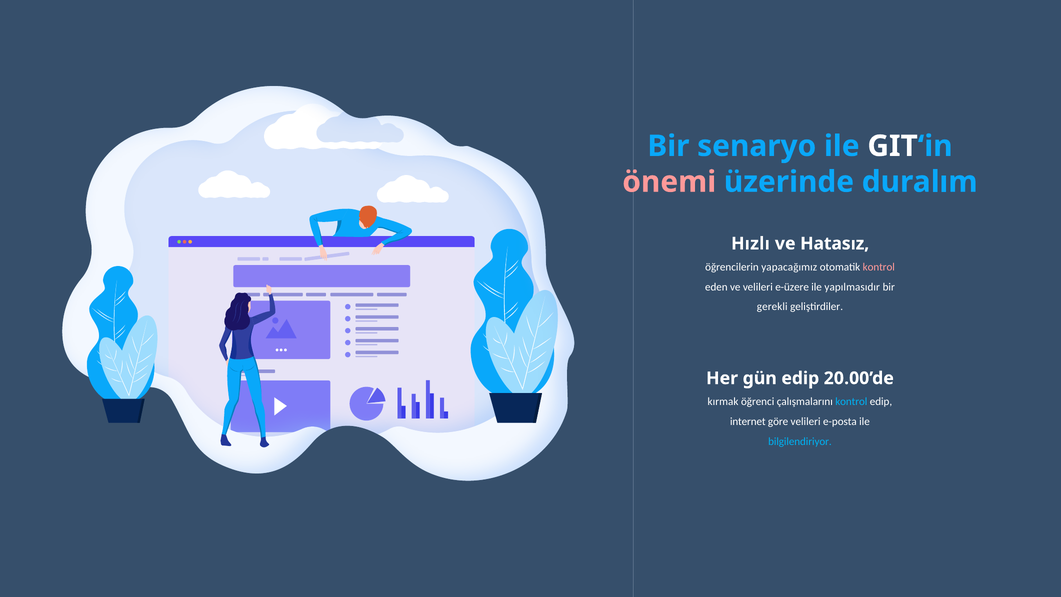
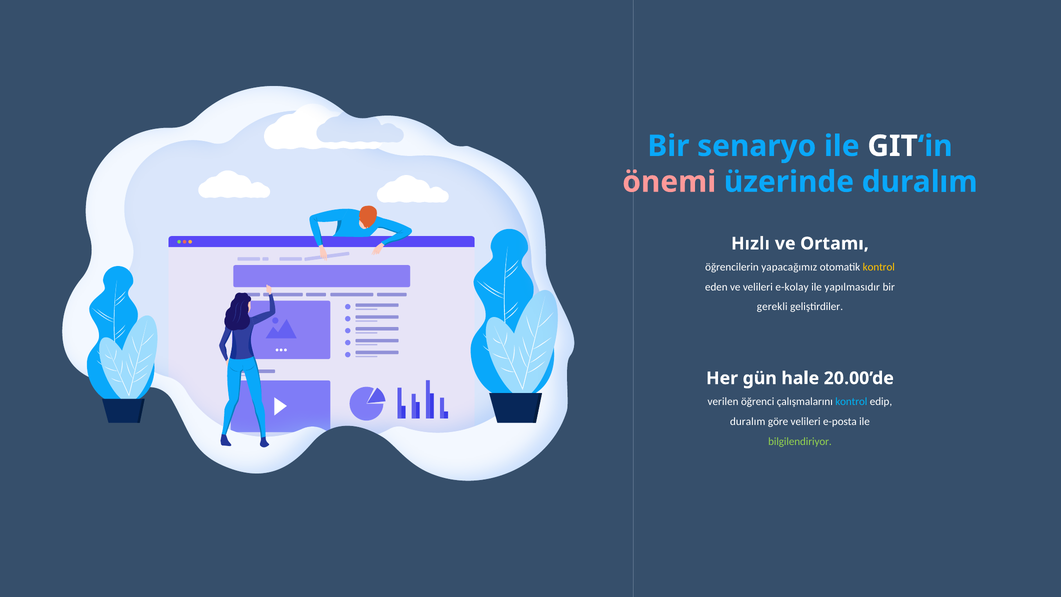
Hatasız: Hatasız -> Ortamı (834, 243)
kontrol colour: pink -> yellow (879, 267)
e-üzere: e-üzere -> e-kolay (792, 287)
gün edip: edip -> hale (800, 378)
kırmak: kırmak -> verilen (723, 402)
internet: internet -> duralım (748, 421)
bilgilendiriyor colour: light blue -> light green (800, 441)
